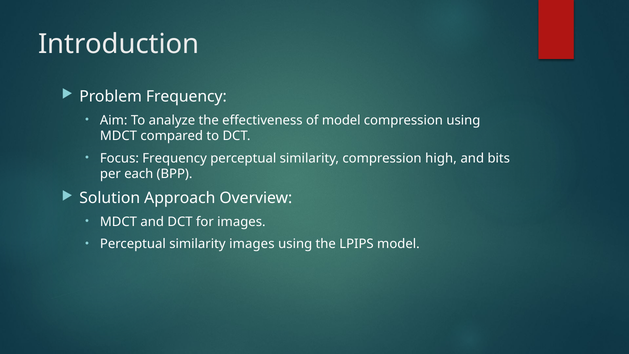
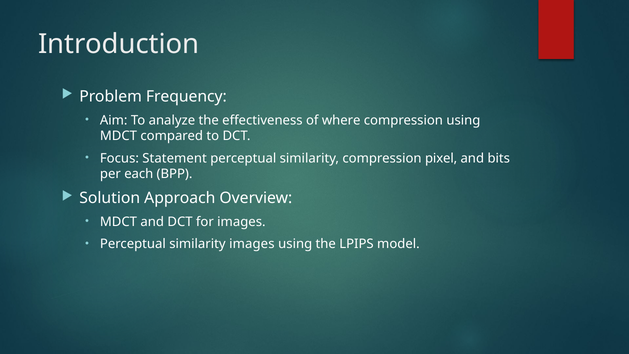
of model: model -> where (341, 120)
Focus Frequency: Frequency -> Statement (175, 158)
high: high -> pixel (441, 158)
